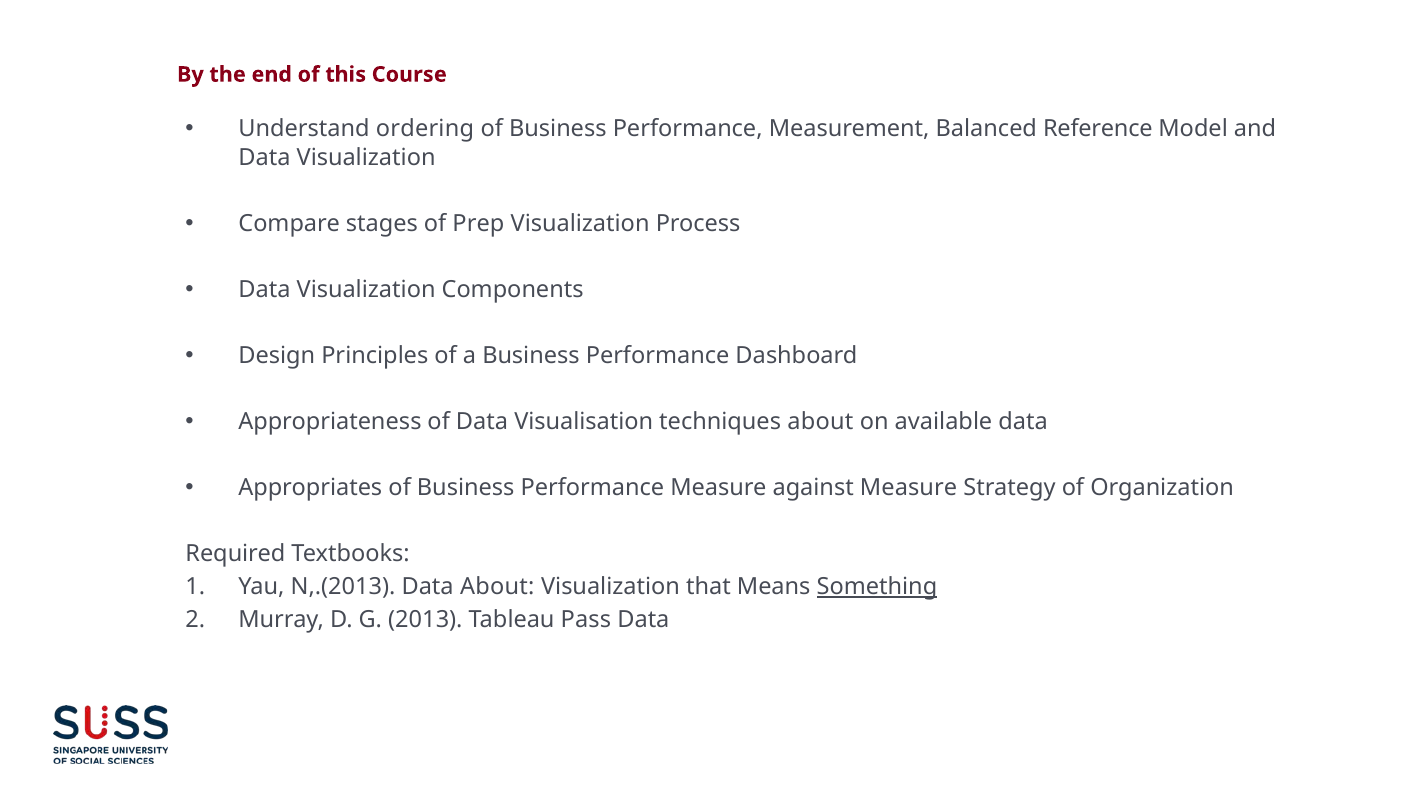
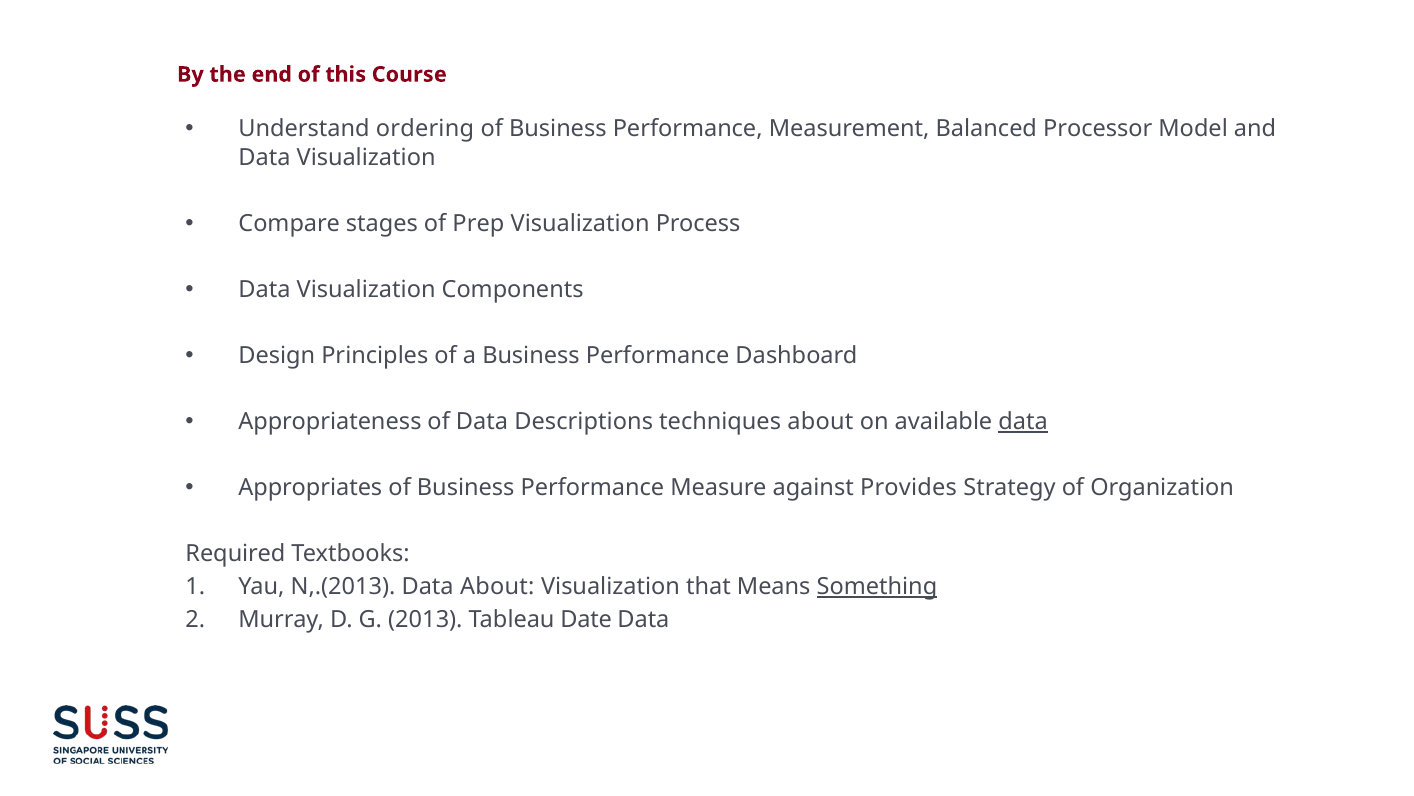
Reference: Reference -> Processor (1098, 129)
Visualisation: Visualisation -> Descriptions (584, 421)
data underline: none -> present (1023, 421)
against Measure: Measure -> Provides (909, 487)
Pass: Pass -> Date (586, 620)
